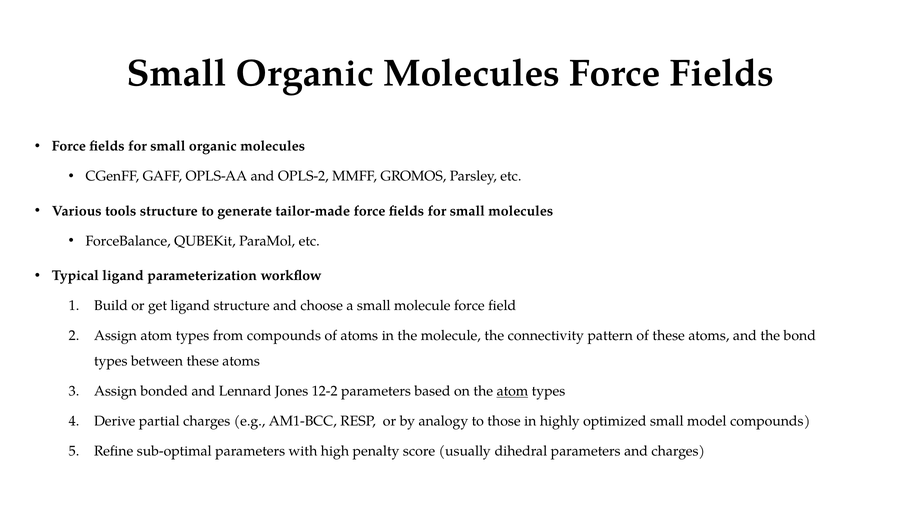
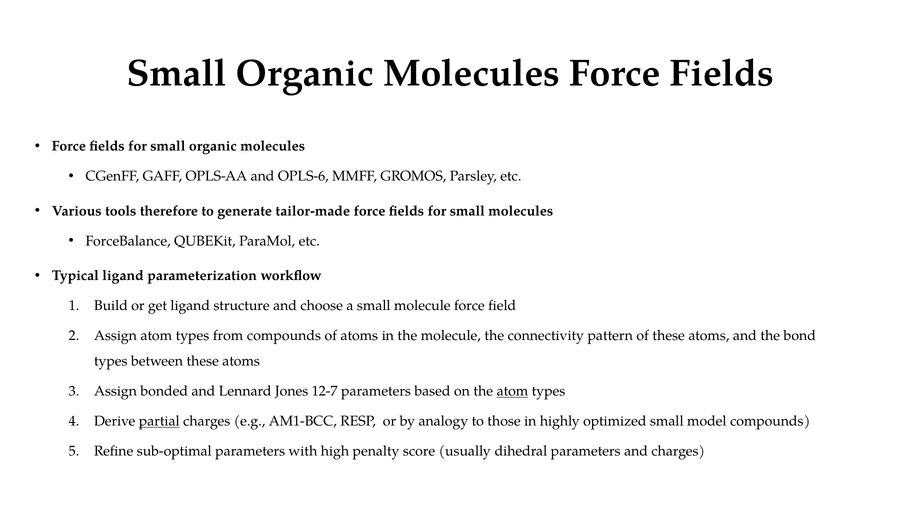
OPLS-2: OPLS-2 -> OPLS-6 (303, 176)
tools structure: structure -> therefore (169, 211)
12-2: 12-2 -> 12-7 (325, 391)
partial underline: none -> present (159, 421)
